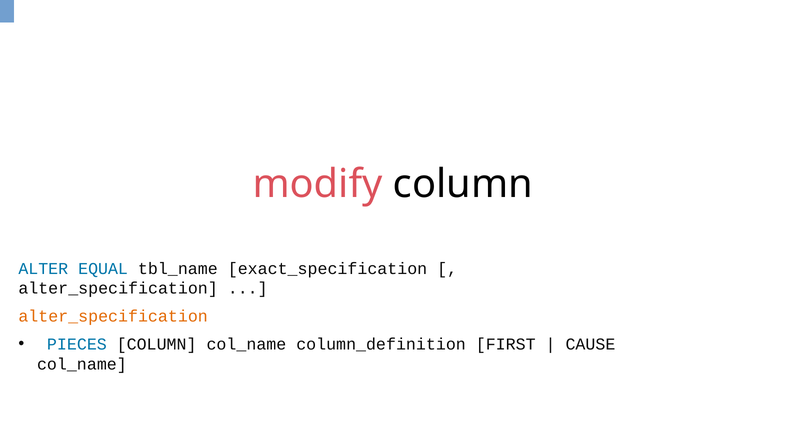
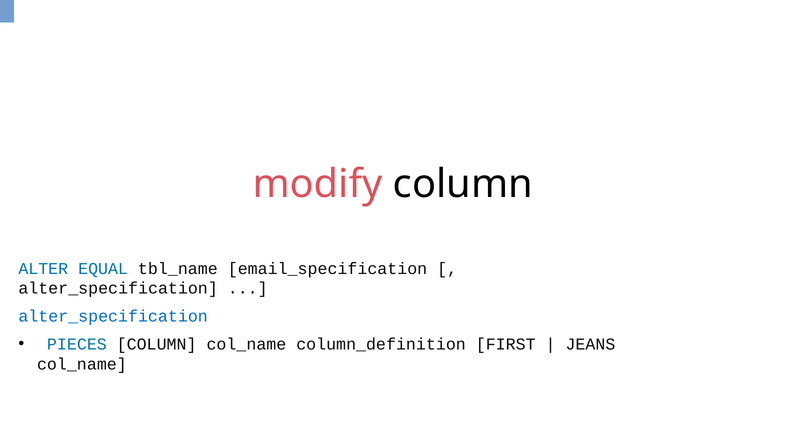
exact_specification: exact_specification -> email_specification (327, 268)
alter_specification colour: orange -> blue (113, 316)
CAUSE: CAUSE -> JEANS (590, 344)
